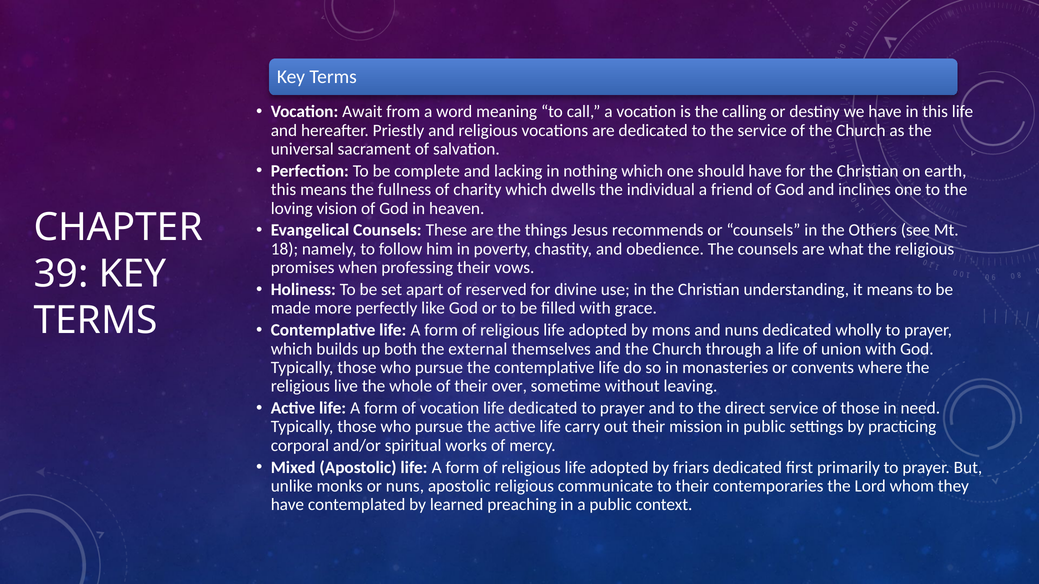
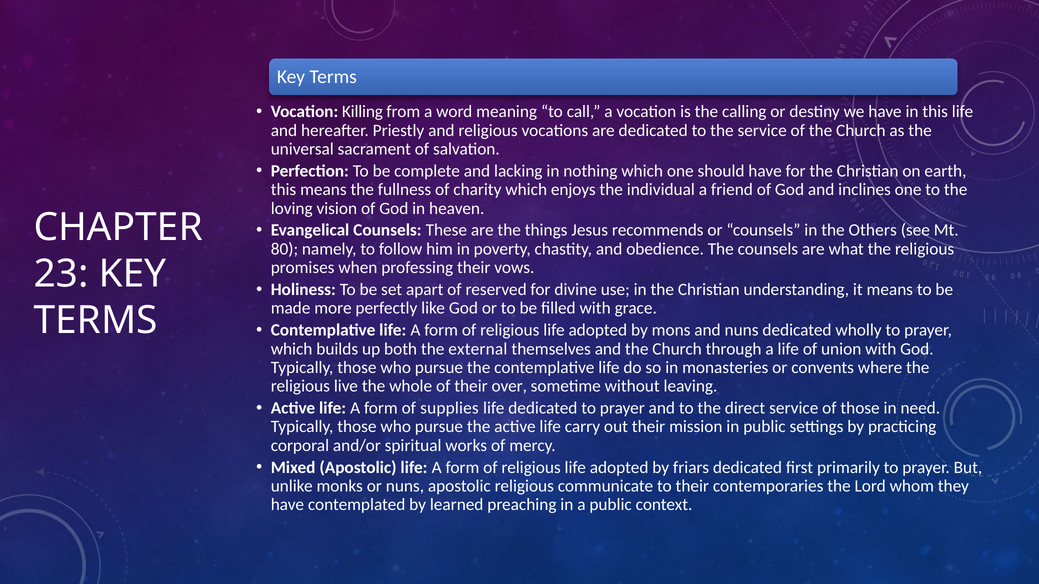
Await: Await -> Killing (362, 112)
dwells: dwells -> enjoys (573, 190)
18: 18 -> 80 (284, 249)
39: 39 -> 23 (61, 274)
of vocation: vocation -> supplies (449, 408)
